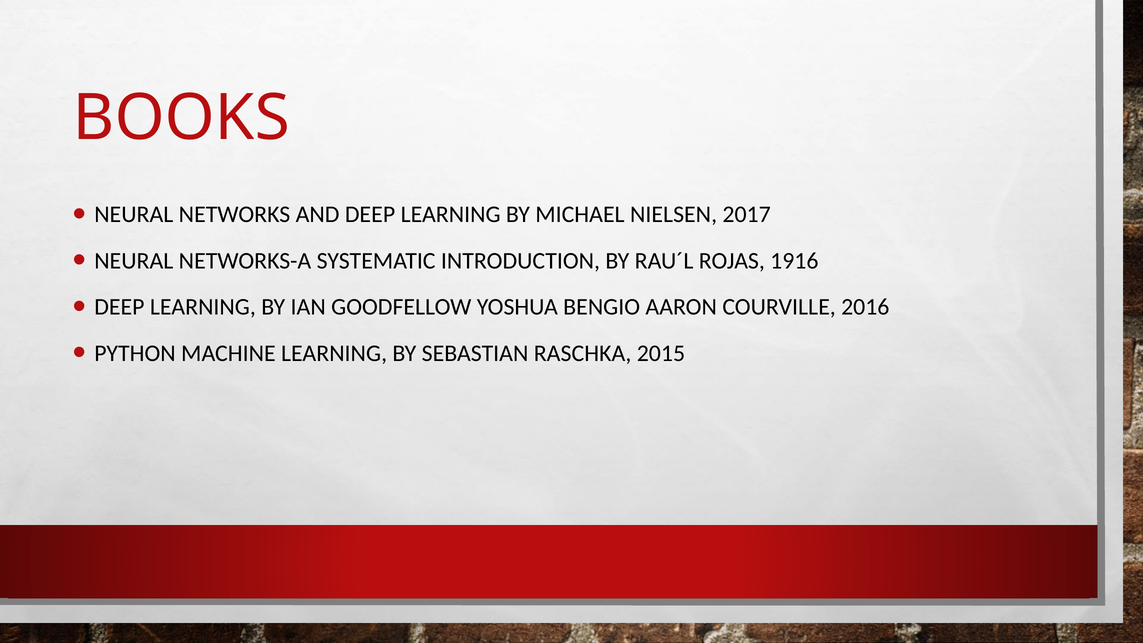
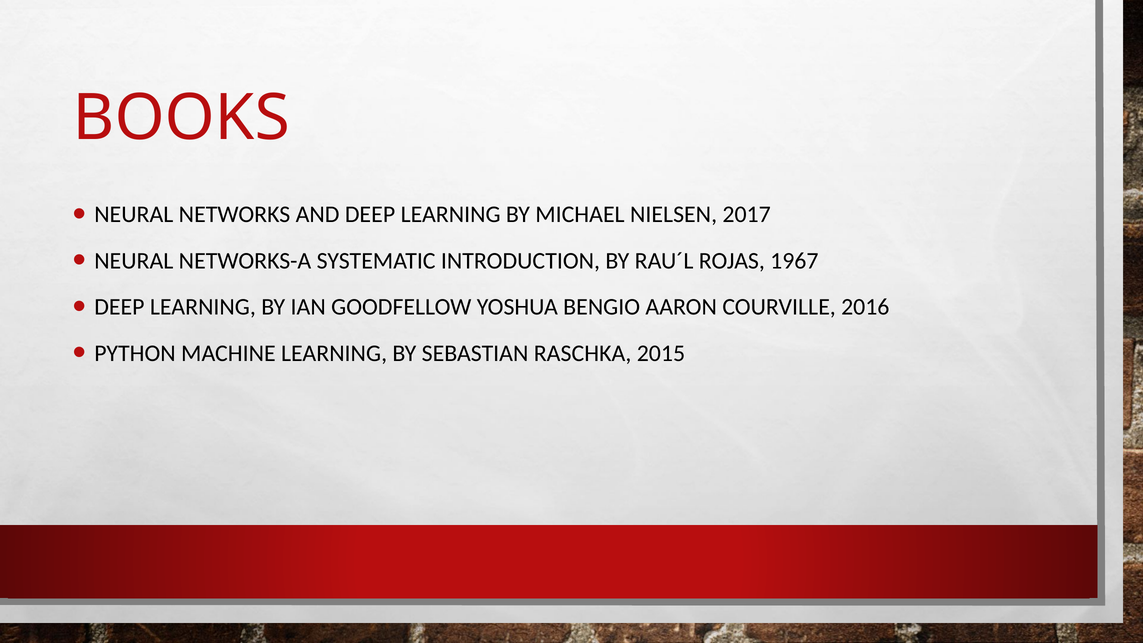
1916: 1916 -> 1967 (794, 261)
